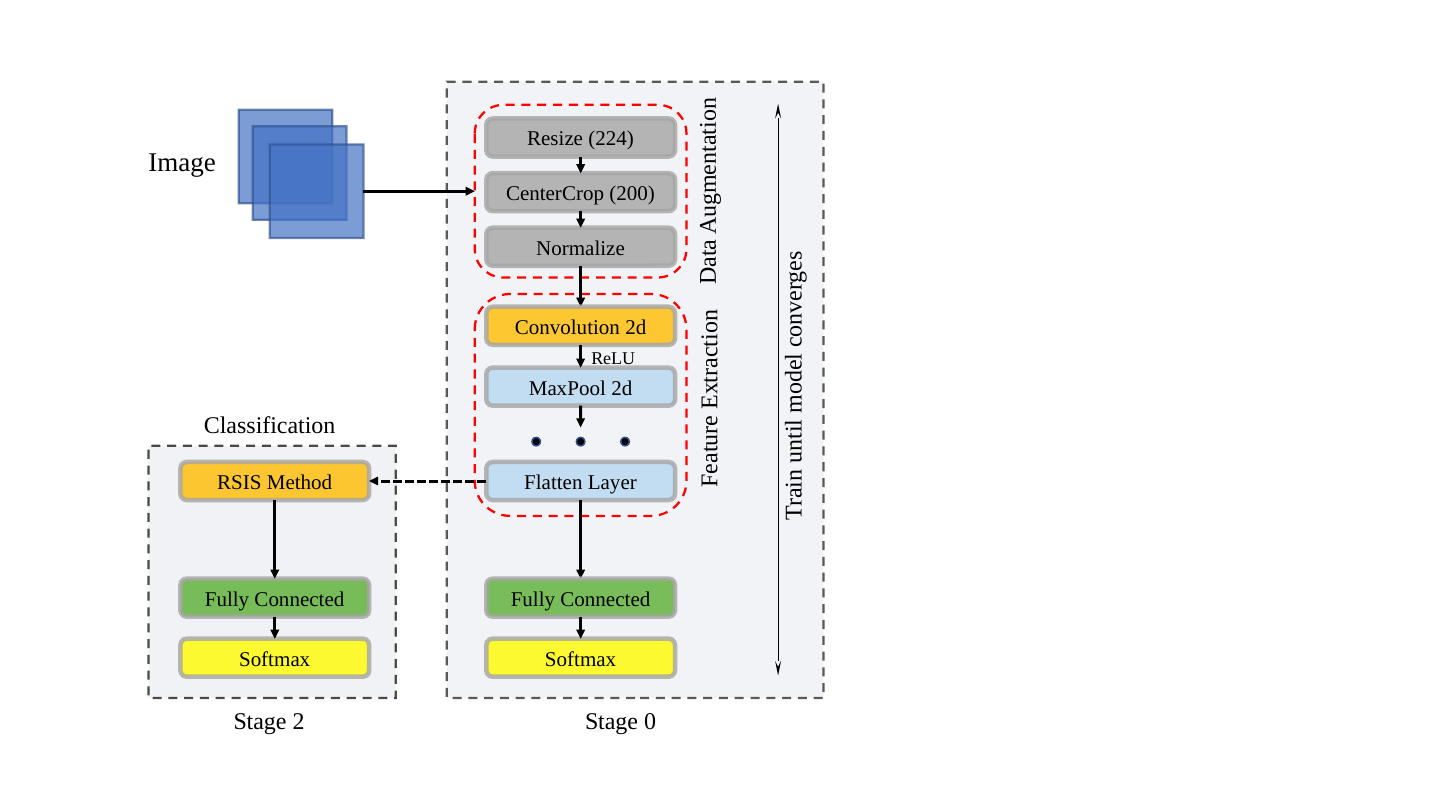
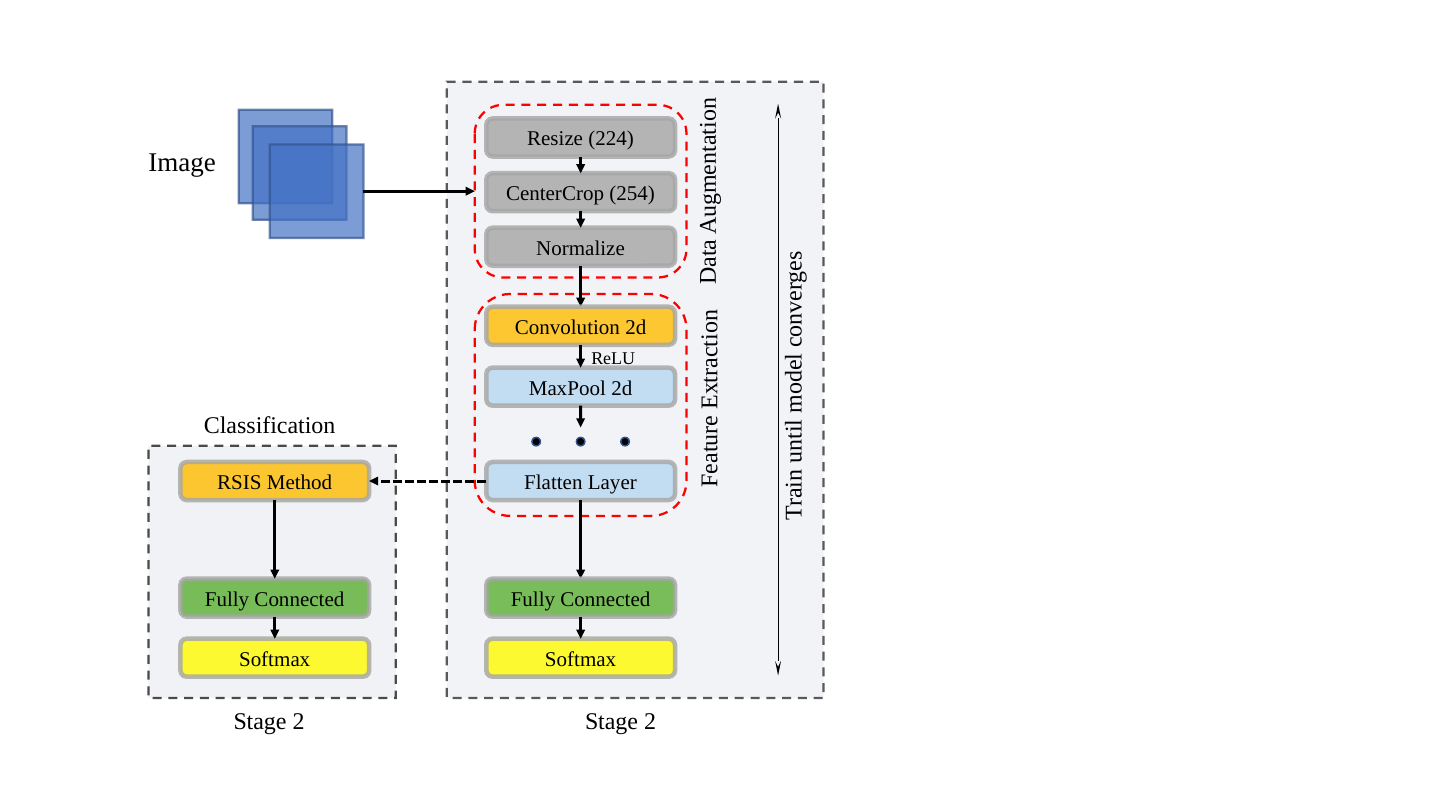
200: 200 -> 254 (632, 194)
2 Stage 0: 0 -> 2 (650, 722)
